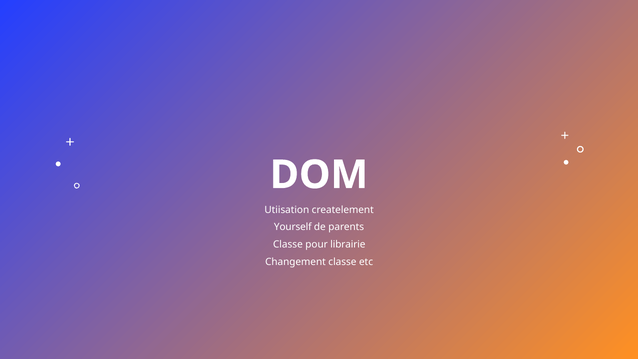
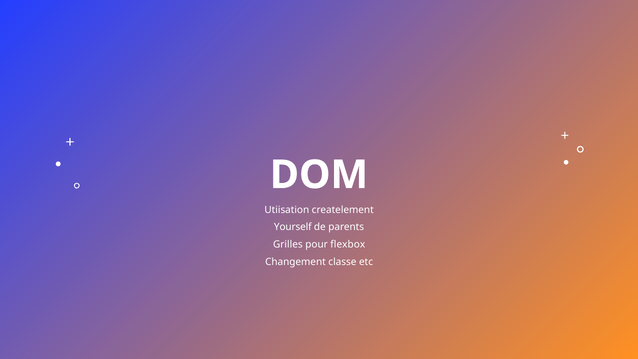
Classe: Classe -> Grilles (288, 244)
librairie: librairie -> flexbox (348, 244)
